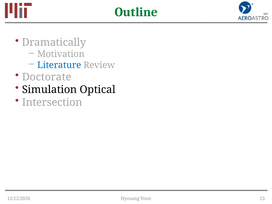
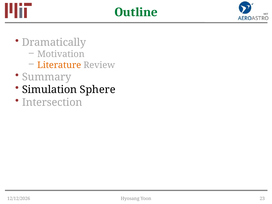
Literature colour: blue -> orange (59, 65)
Doctorate: Doctorate -> Summary (47, 77)
Optical: Optical -> Sphere (98, 90)
